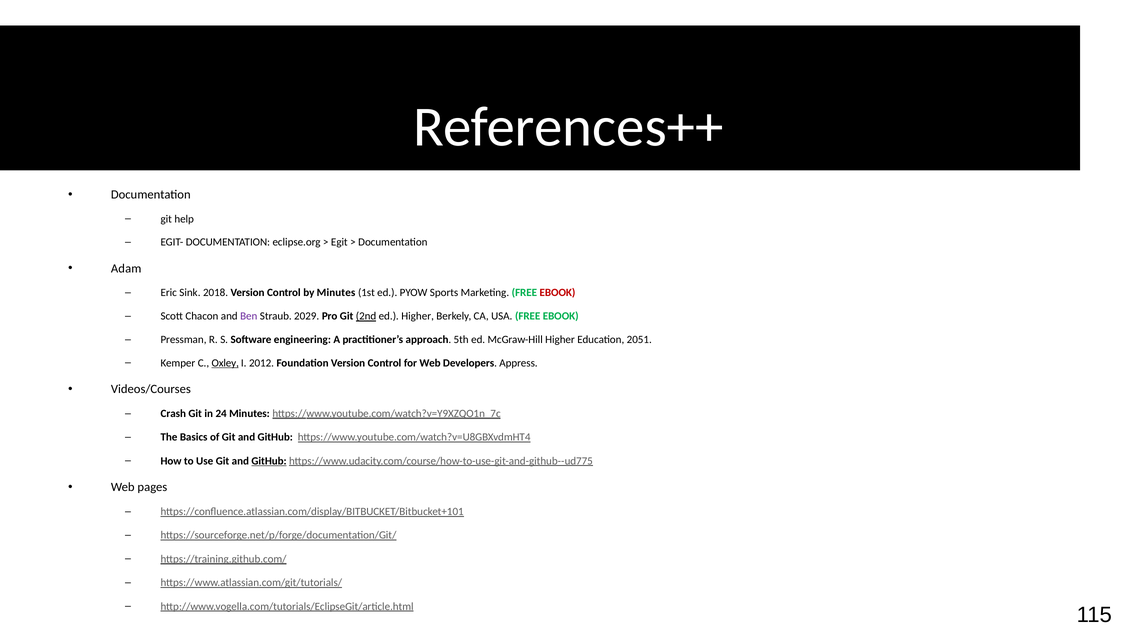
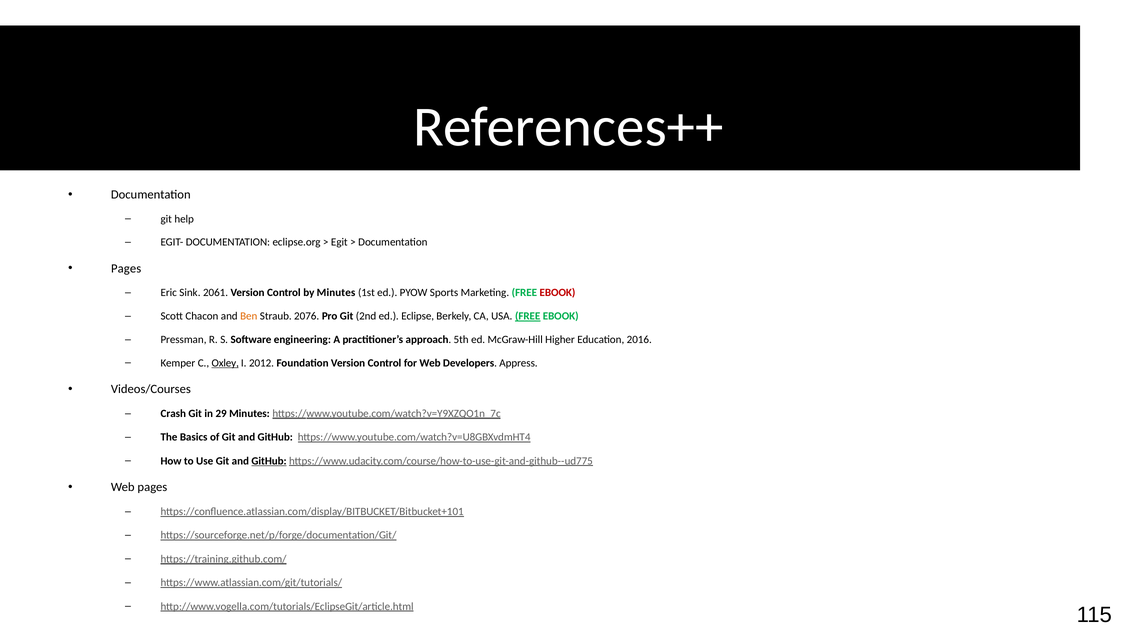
Adam: Adam -> Pages (126, 269)
2018: 2018 -> 2061 (216, 293)
Ben colour: purple -> orange (249, 316)
2029: 2029 -> 2076 (307, 316)
2nd underline: present -> none (366, 316)
ed Higher: Higher -> Eclipse (418, 316)
FREE underline: none -> present (528, 316)
2051: 2051 -> 2016 (639, 340)
24: 24 -> 29 (221, 414)
